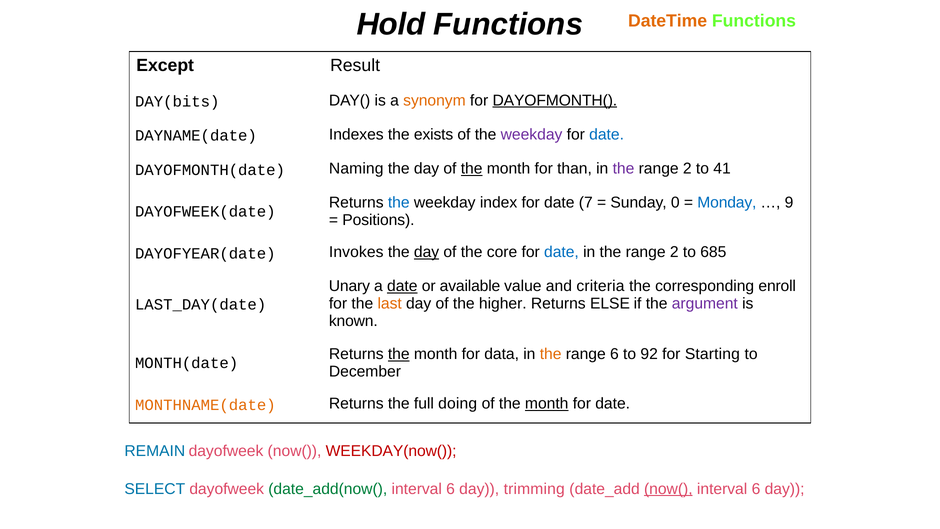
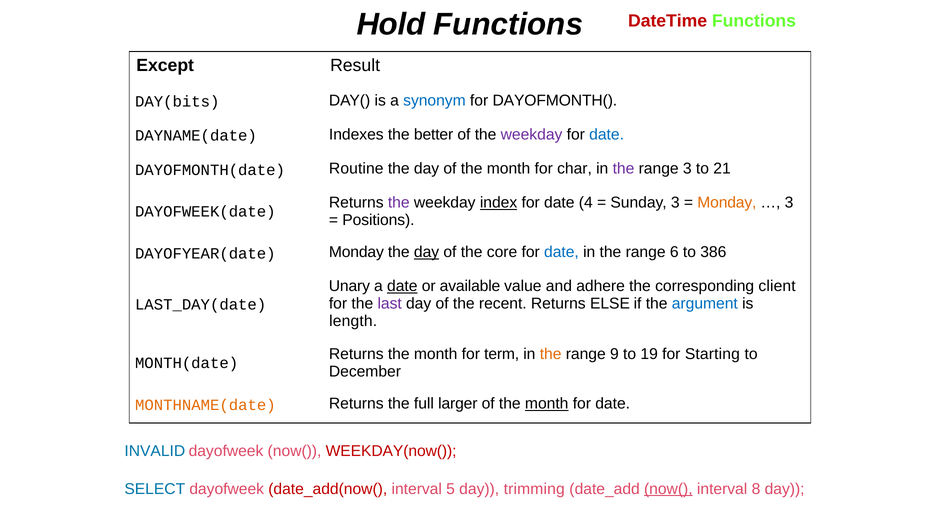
DateTime colour: orange -> red (668, 21)
synonym colour: orange -> blue (434, 100)
DAYOFMONTH( underline: present -> none (555, 100)
exists: exists -> better (434, 134)
Naming: Naming -> Routine (356, 169)
the underline: present -> none (472, 169)
than: than -> char (575, 169)
2: 2 -> 3 (687, 169)
41: 41 -> 21 (722, 169)
the colour: blue -> purple (399, 203)
index underline: none -> present (499, 203)
7: 7 -> 4 (586, 203)
Sunday 0: 0 -> 3 (675, 203)
Monday colour: blue -> orange (727, 203)
9: 9 -> 3 (789, 203)
DAYOFYEAR(date Invokes: Invokes -> Monday (356, 252)
2: 2 -> 6 (674, 252)
685: 685 -> 386 (713, 252)
criteria: criteria -> adhere (601, 286)
enroll: enroll -> client (777, 286)
last colour: orange -> purple (390, 303)
higher: higher -> recent (503, 303)
argument colour: purple -> blue (705, 303)
known: known -> length (353, 321)
the underline: present -> none (399, 354)
data: data -> term (502, 354)
range 6: 6 -> 9 (614, 354)
92: 92 -> 19 (649, 354)
doing: doing -> larger (458, 404)
REMAIN: REMAIN -> INVALID (155, 451)
date_add(now( colour: green -> red (328, 489)
6: 6 -> 5 (451, 489)
6: 6 -> 8 (756, 489)
